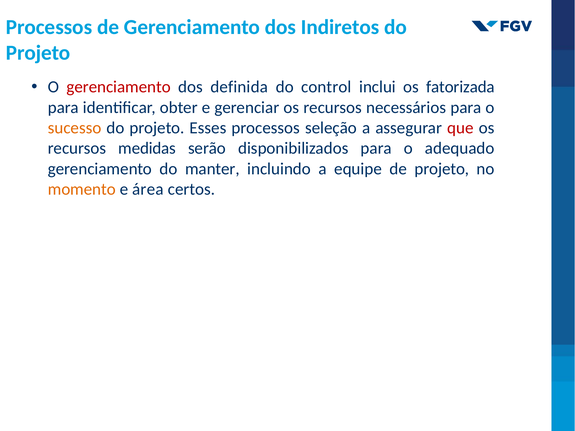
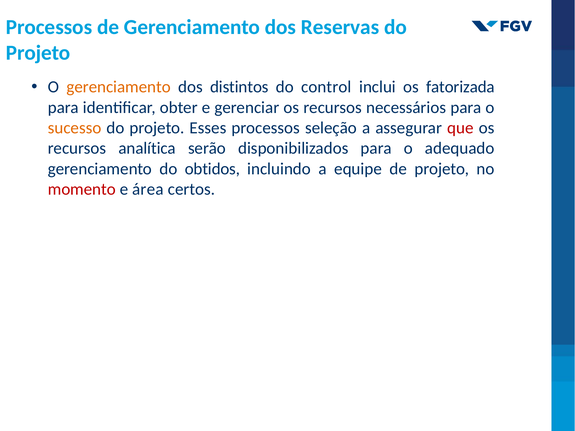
Indiretos: Indiretos -> Reservas (340, 27)
gerenciamento colour: red -> orange (119, 87)
definida: definida -> distintos (239, 87)
medidas: medidas -> analítica (147, 148)
manter: manter -> obtidos (212, 169)
momento colour: orange -> red (82, 189)
